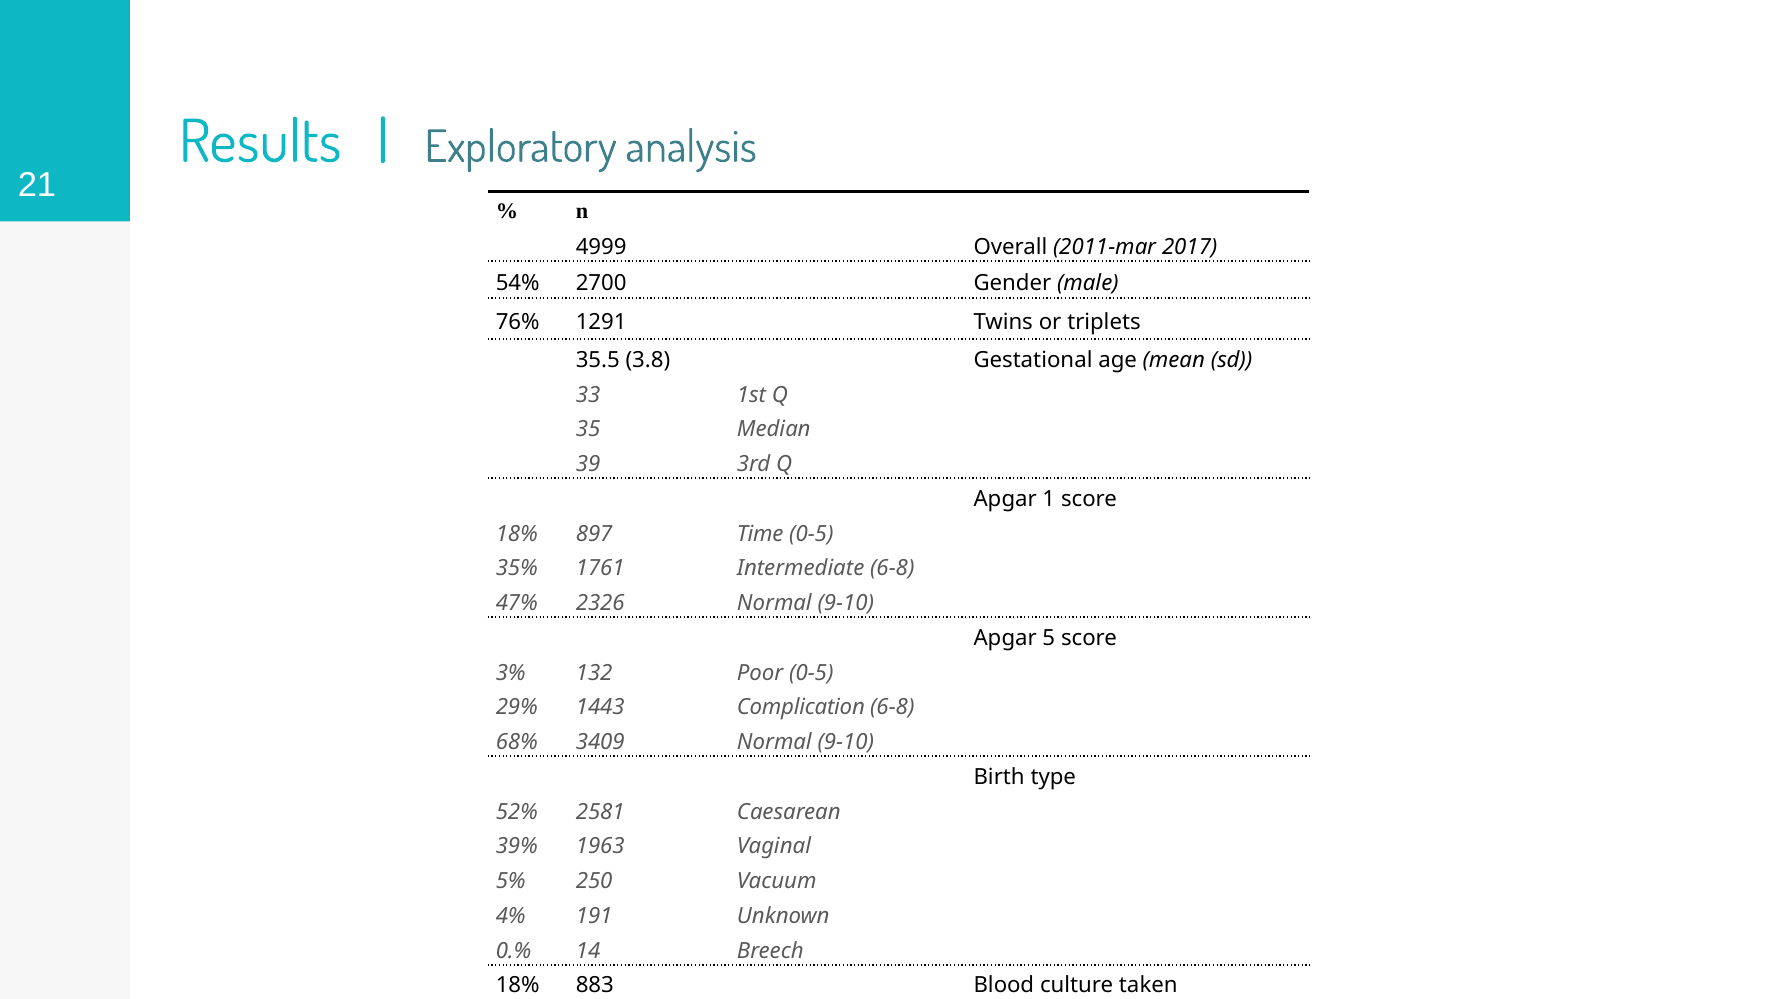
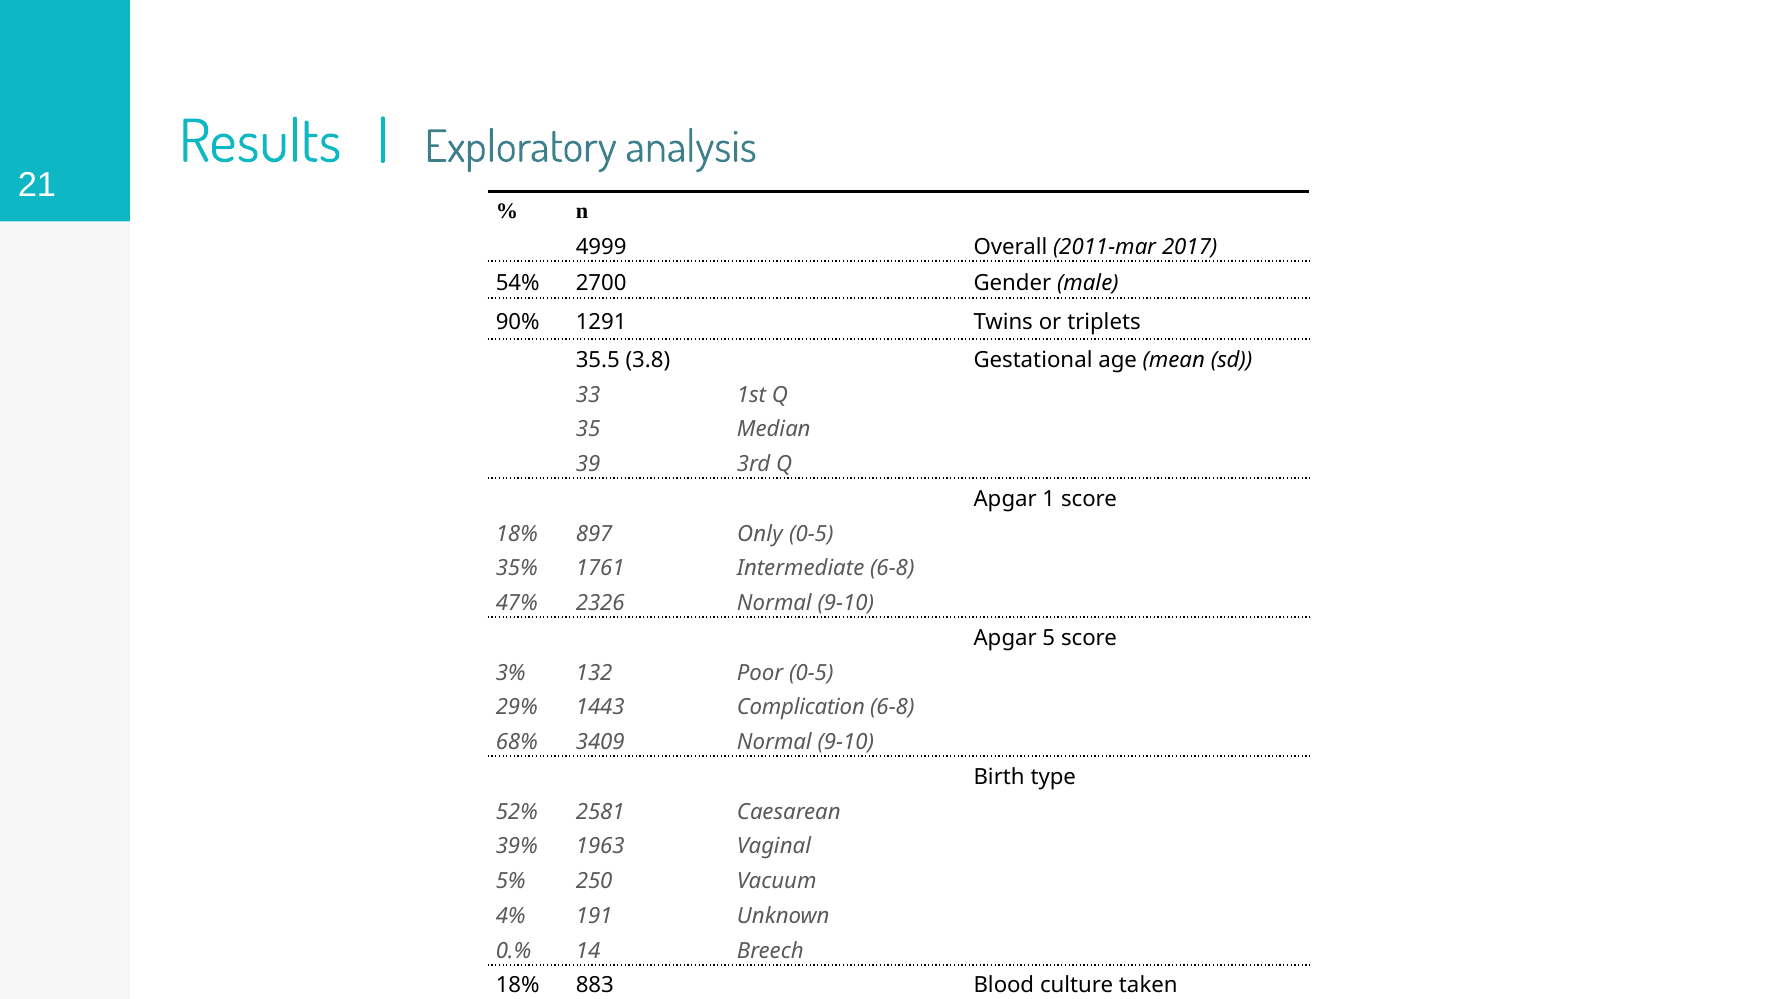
76%: 76% -> 90% (518, 322)
Time: Time -> Only (760, 534)
